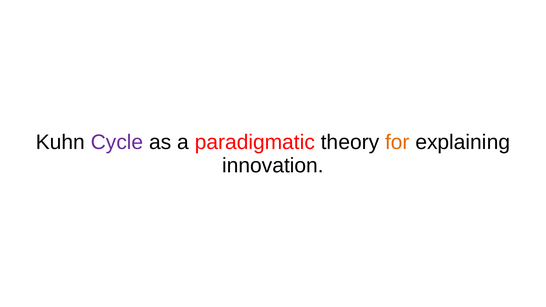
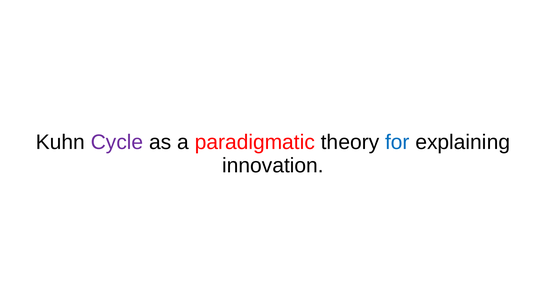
for colour: orange -> blue (397, 142)
